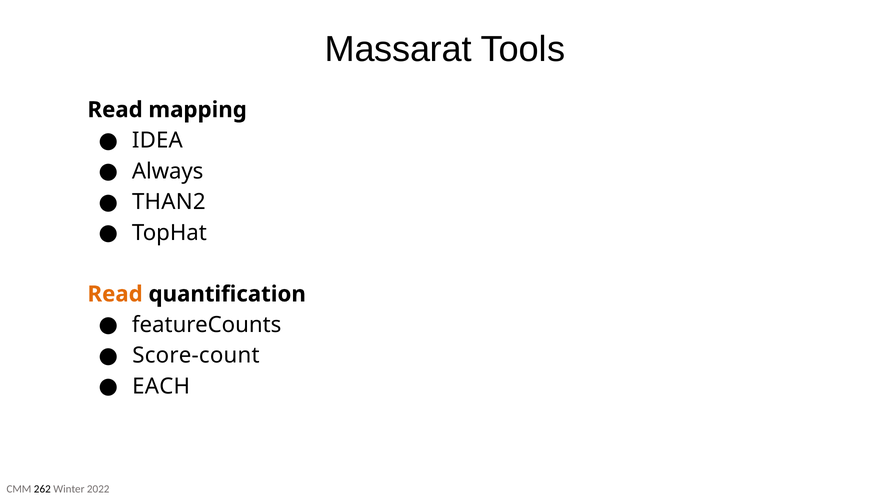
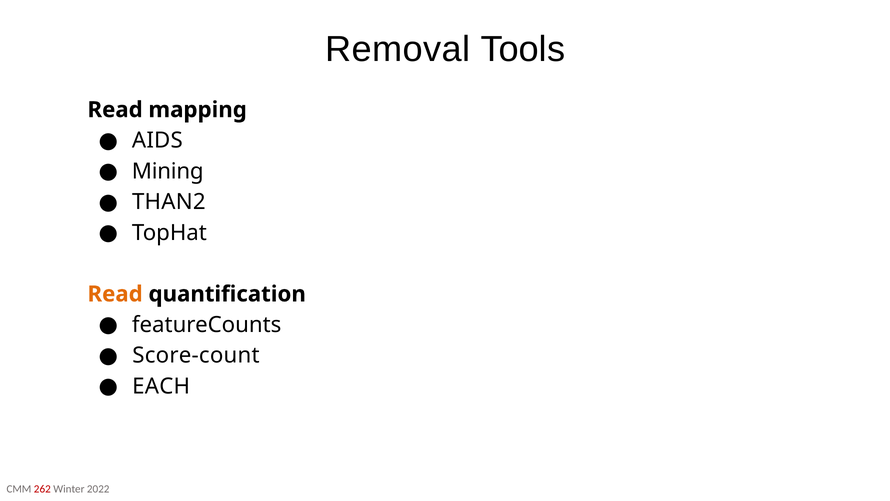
Massarat: Massarat -> Removal (398, 49)
IDEA: IDEA -> AIDS (157, 140)
Always: Always -> Mining (168, 171)
262 colour: black -> red (42, 489)
